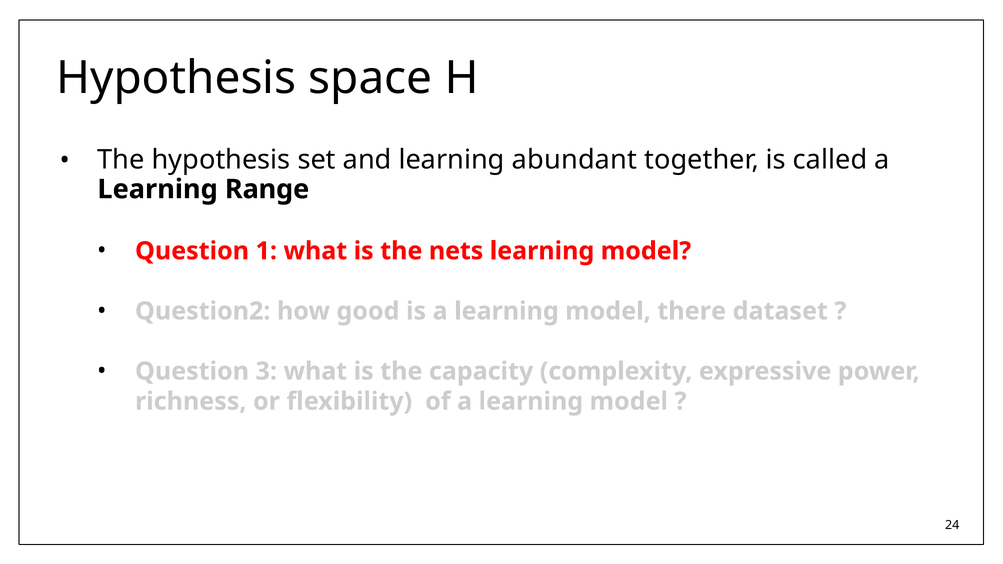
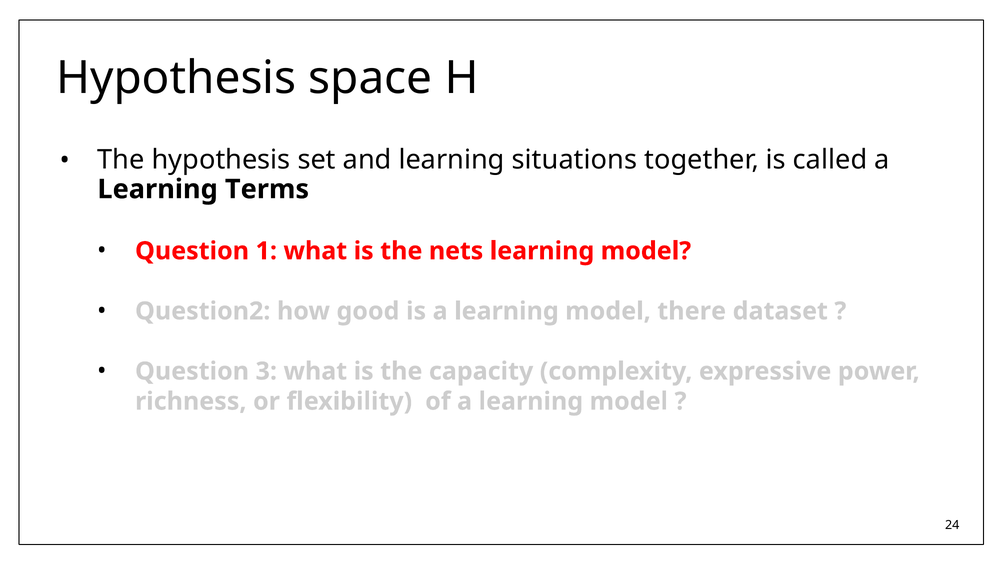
abundant: abundant -> situations (574, 160)
Range: Range -> Terms (267, 189)
